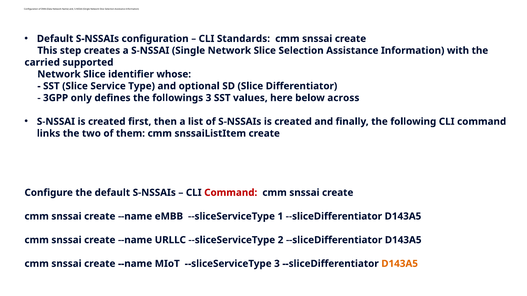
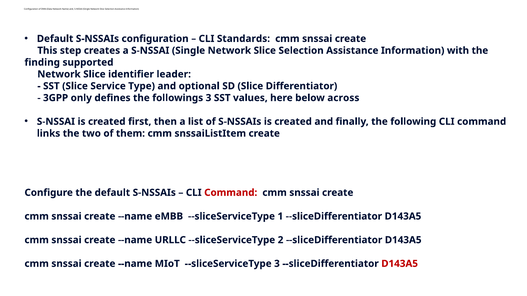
carried: carried -> finding (42, 62)
whose: whose -> leader (174, 74)
D143A5 colour: orange -> red (400, 264)
